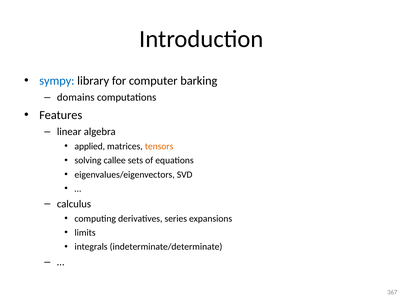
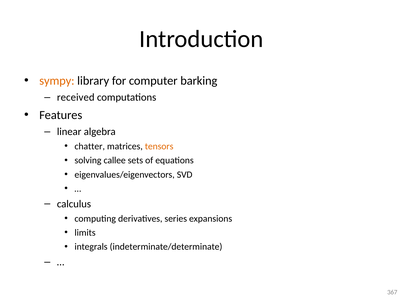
sympy colour: blue -> orange (57, 81)
domains: domains -> received (76, 98)
applied: applied -> chatter (90, 147)
